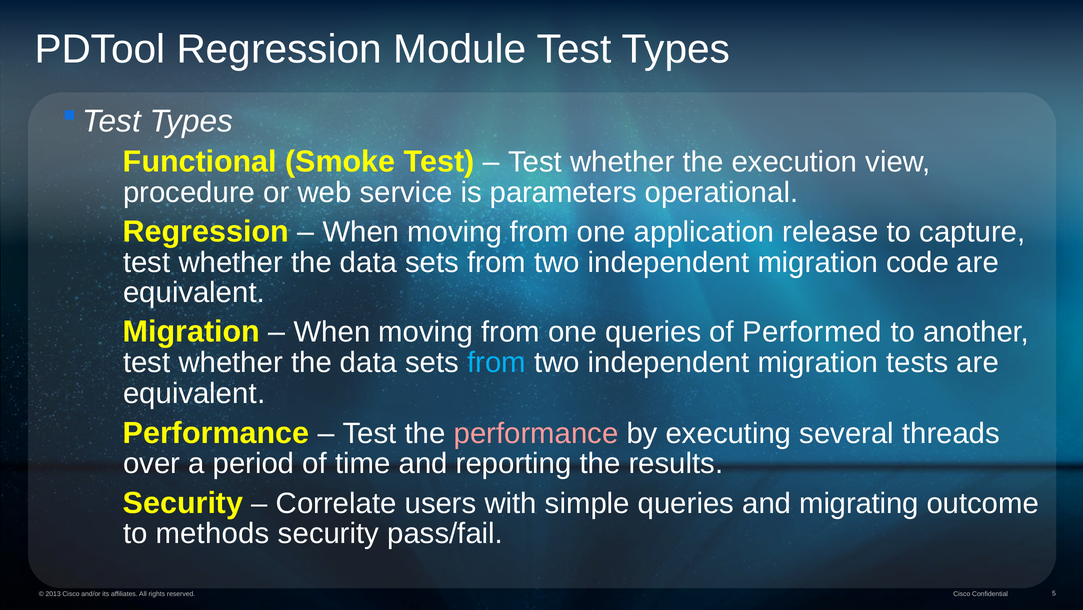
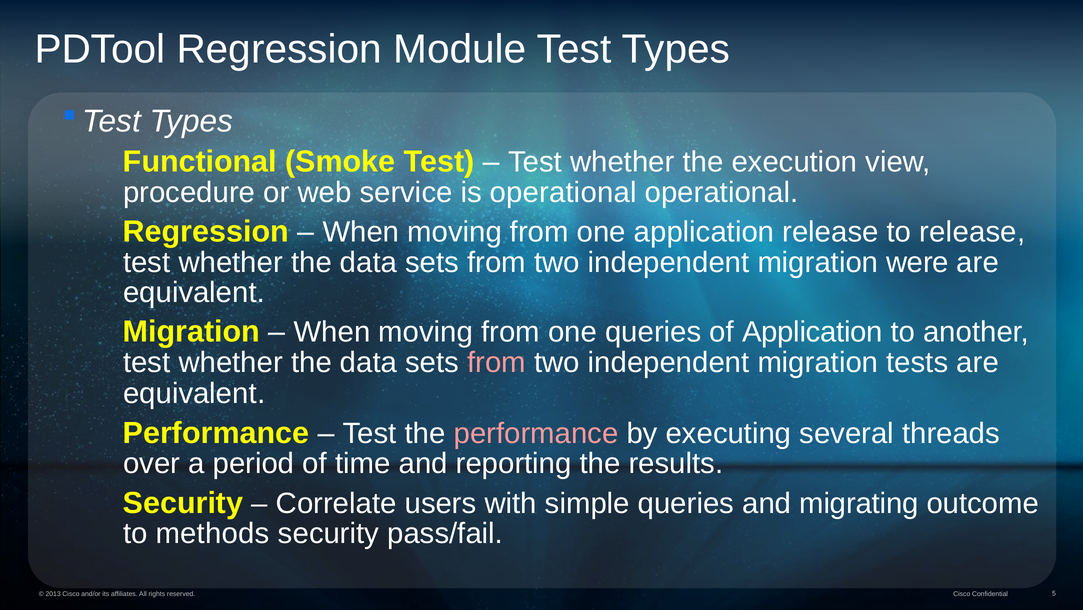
is parameters: parameters -> operational (563, 192)
to capture: capture -> release (972, 232)
code: code -> were (917, 262)
of Performed: Performed -> Application (812, 332)
from colour: light blue -> pink (497, 362)
